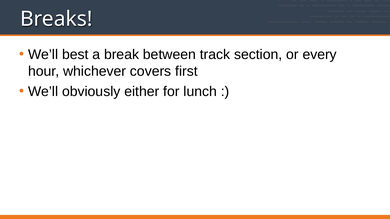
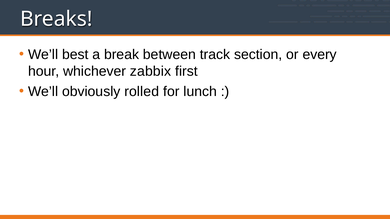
covers: covers -> zabbix (151, 71)
either: either -> rolled (142, 92)
